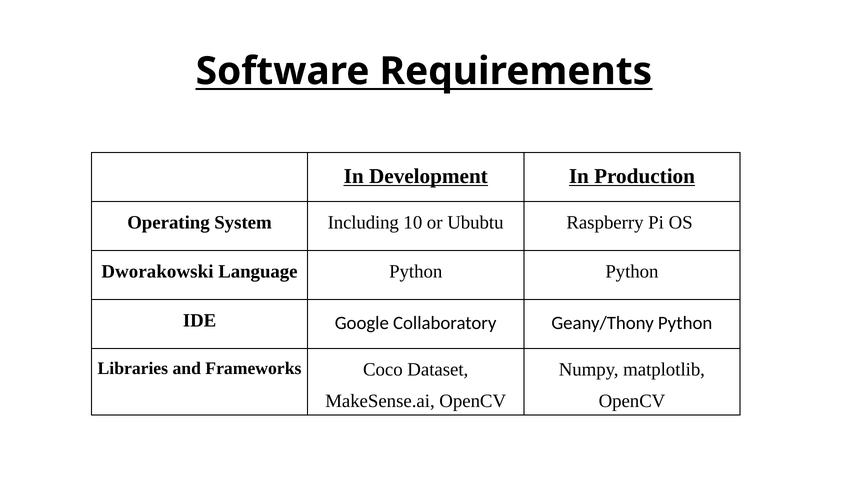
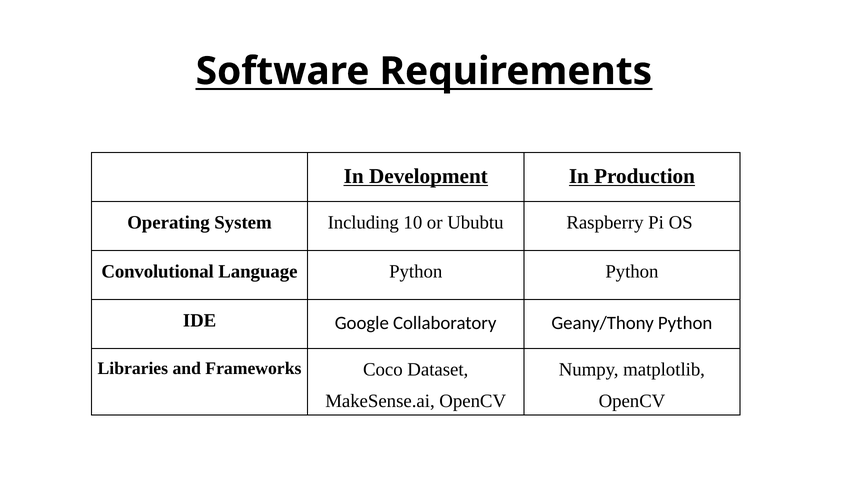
Dworakowski: Dworakowski -> Convolutional (158, 272)
